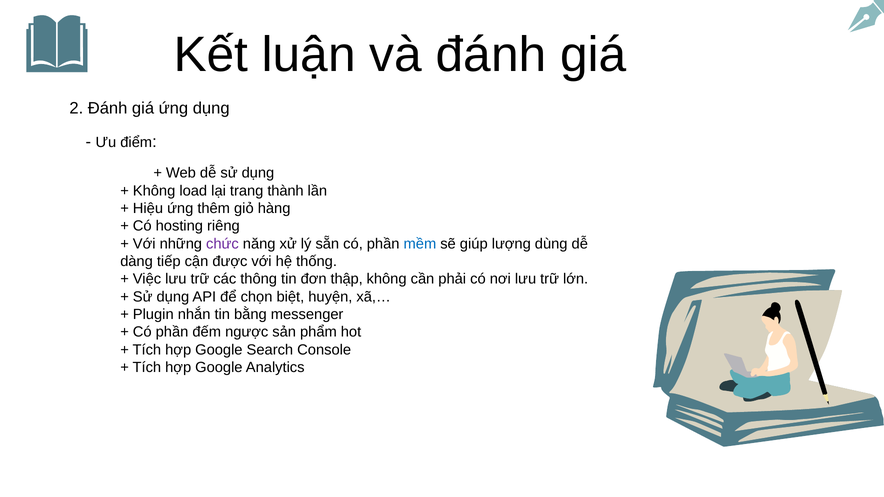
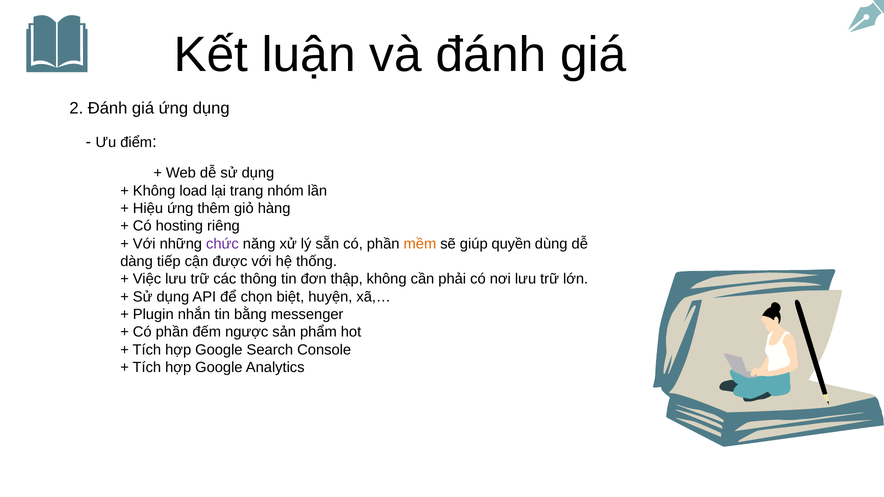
thành: thành -> nhóm (286, 191)
mềm colour: blue -> orange (420, 244)
lượng: lượng -> quyền (511, 244)
